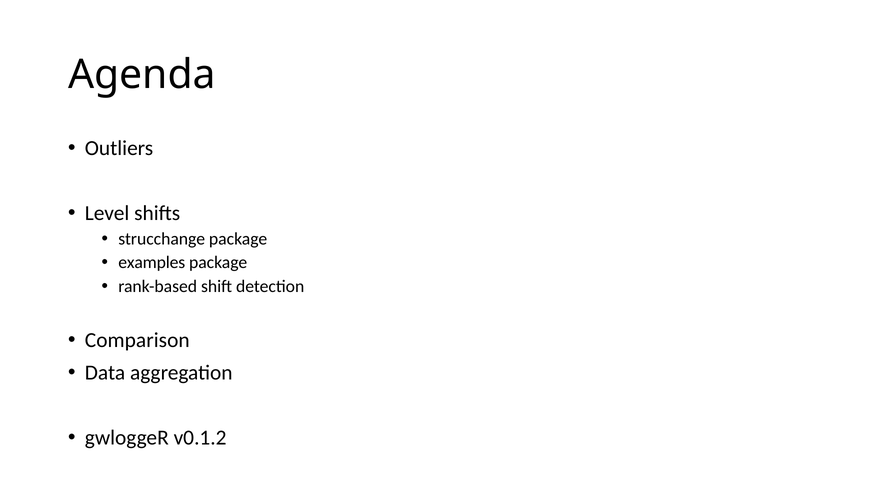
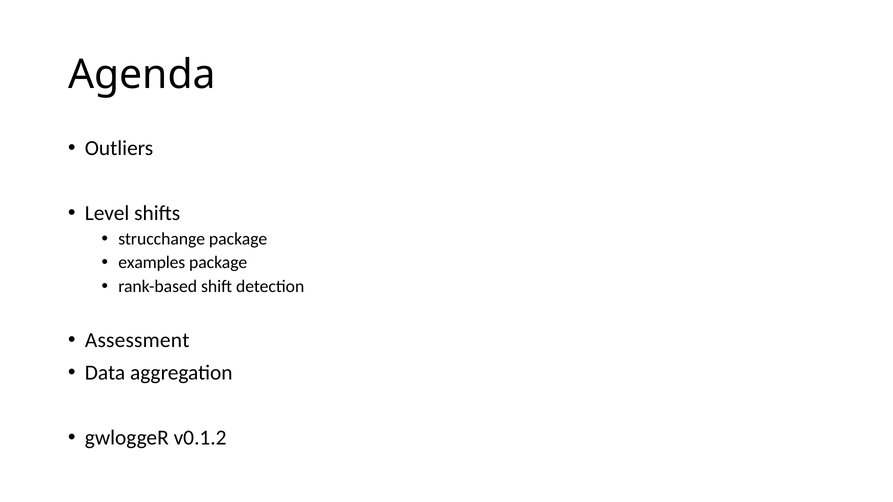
Comparison: Comparison -> Assessment (137, 341)
